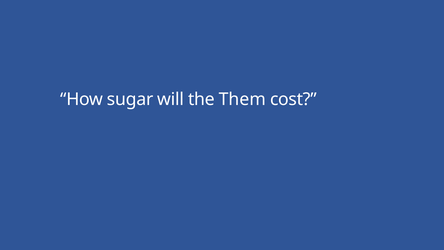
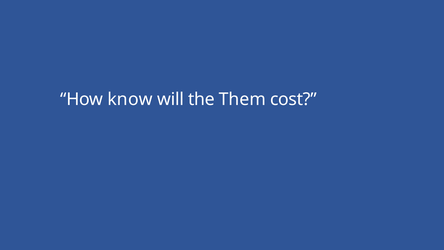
sugar: sugar -> know (130, 99)
